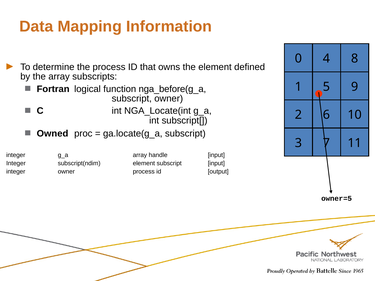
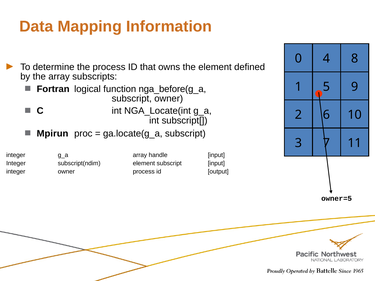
Owned: Owned -> Mpirun (53, 134)
